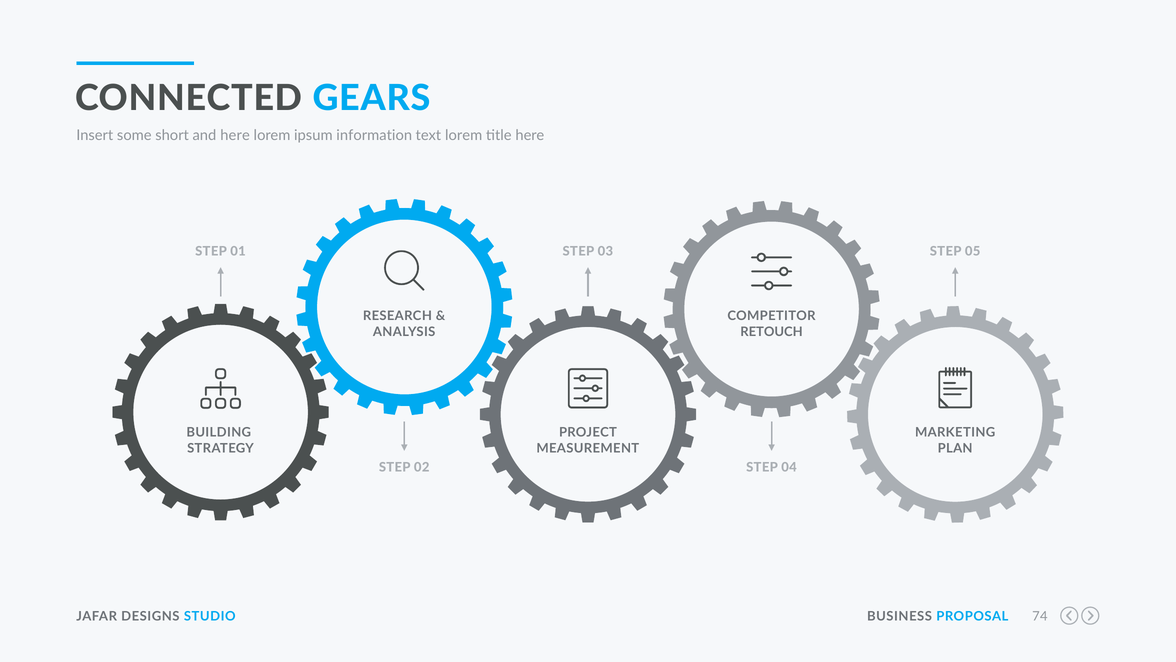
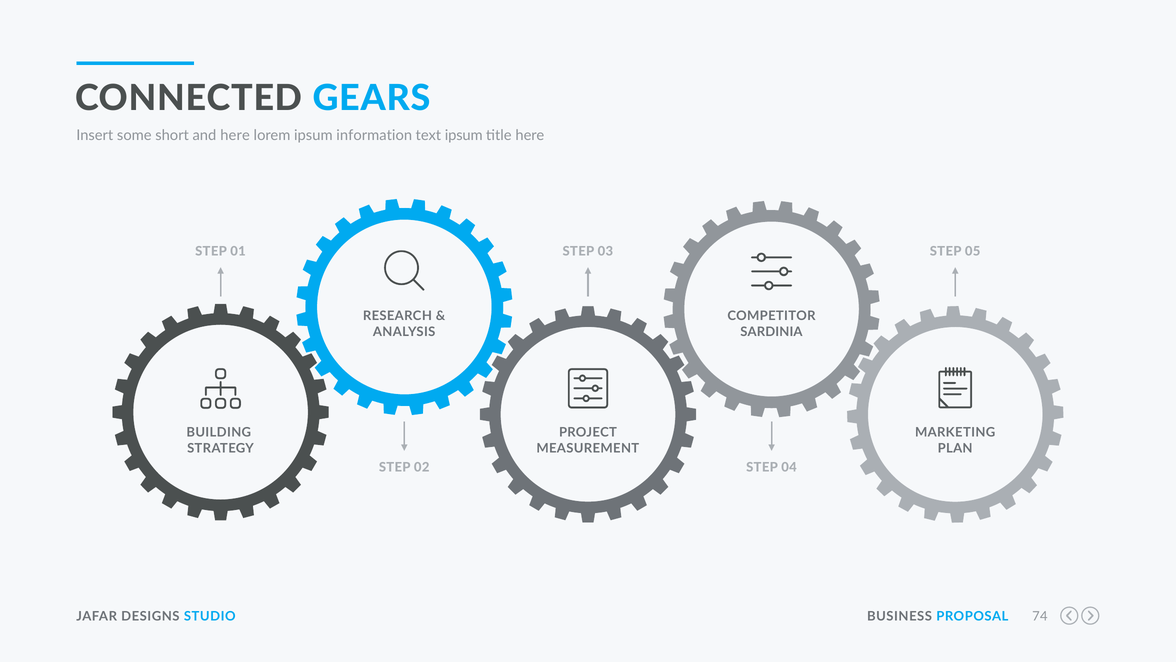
text lorem: lorem -> ipsum (464, 135)
RETOUCH: RETOUCH -> SARDINIA (771, 331)
